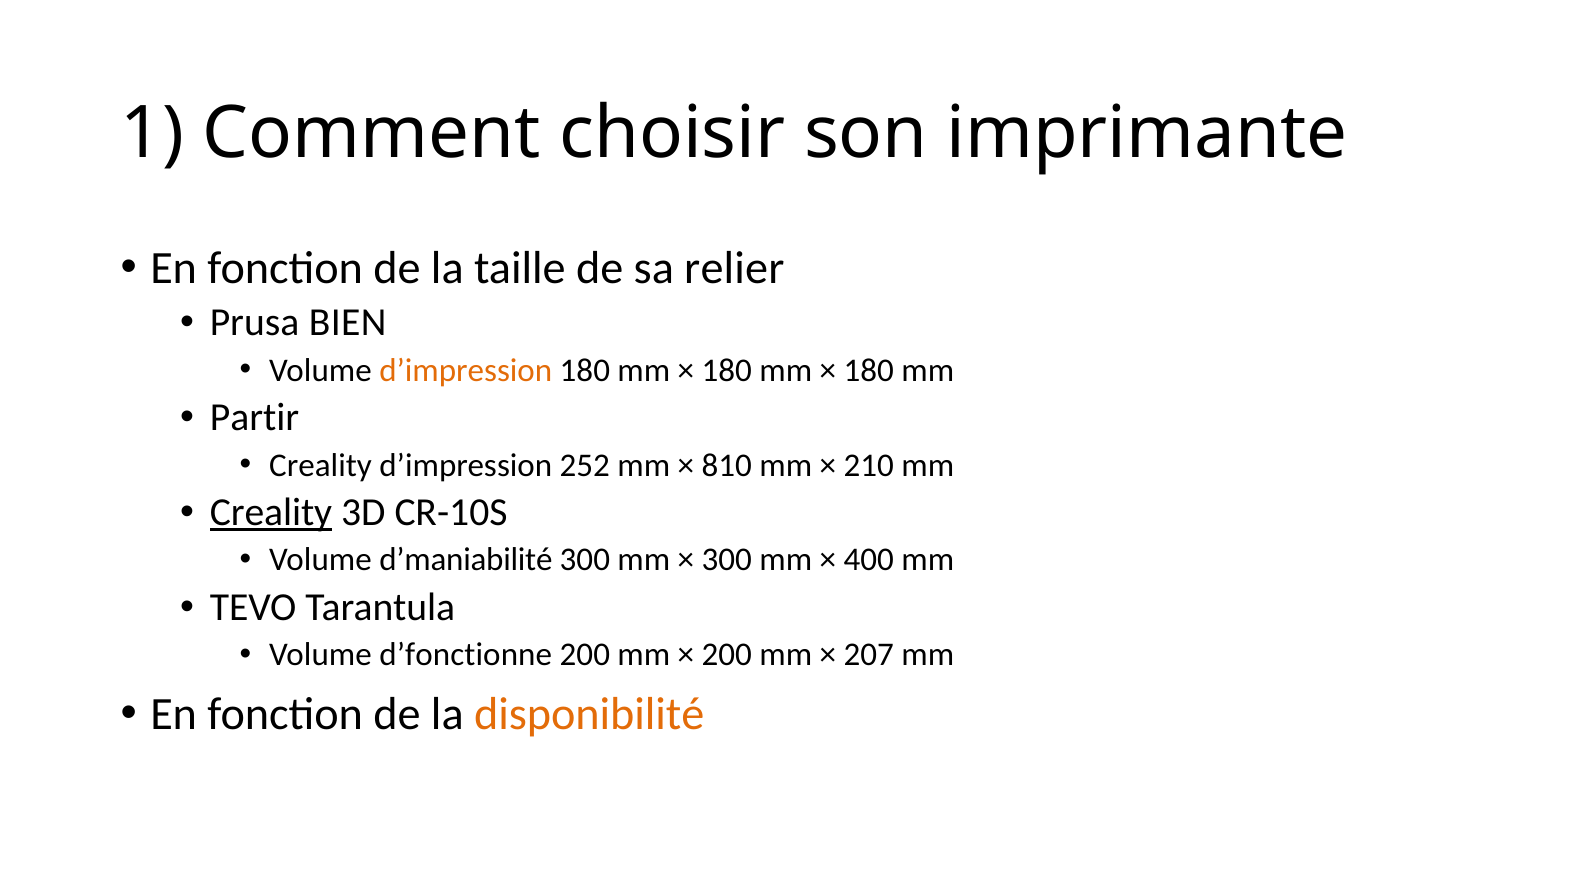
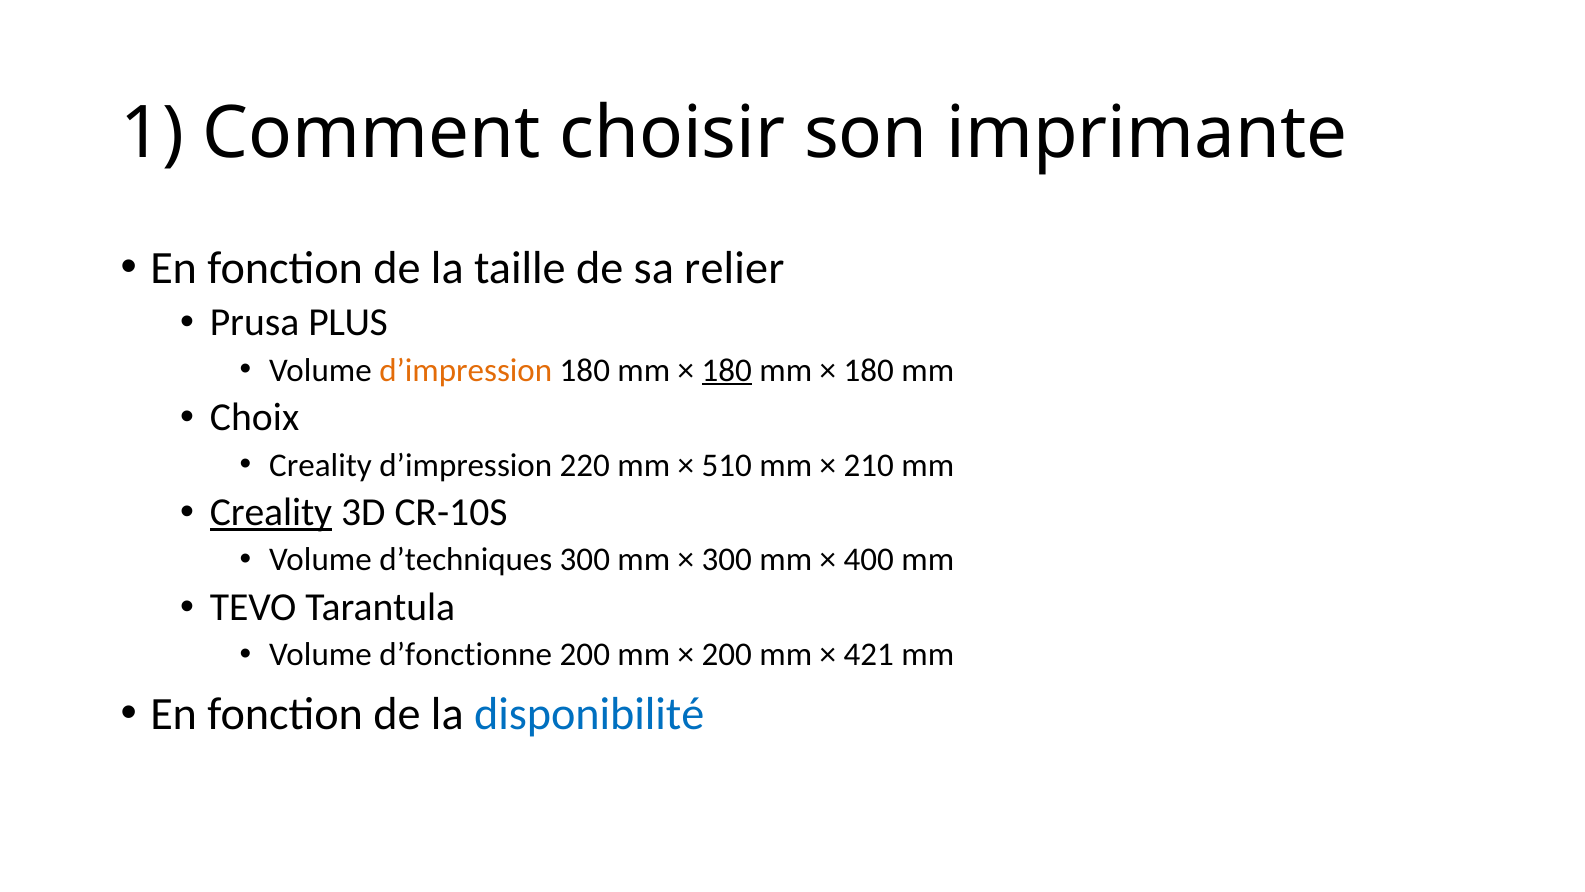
BIEN: BIEN -> PLUS (348, 322)
180 underline: none -> present (727, 370)
Partir: Partir -> Choix (255, 417)
252: 252 -> 220 (585, 465)
810: 810 -> 510 (727, 465)
d’maniabilité: d’maniabilité -> d’techniques (466, 560)
207: 207 -> 421 (869, 655)
disponibilité colour: orange -> blue (589, 714)
